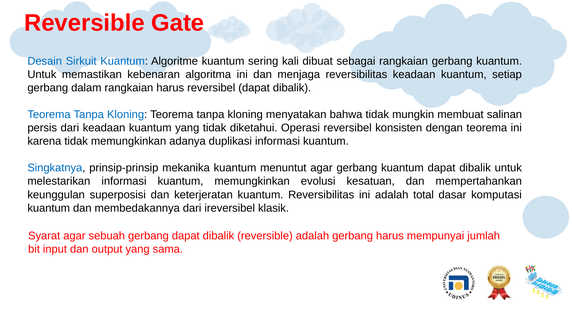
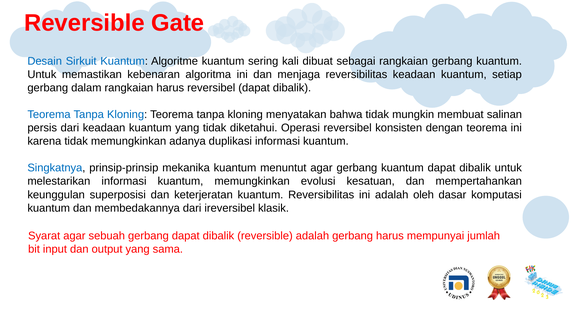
total: total -> oleh (424, 195)
